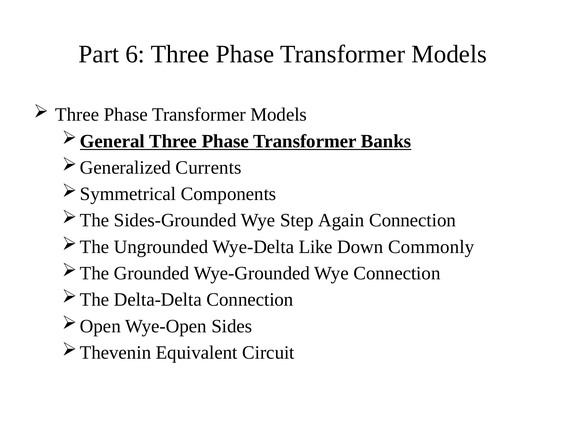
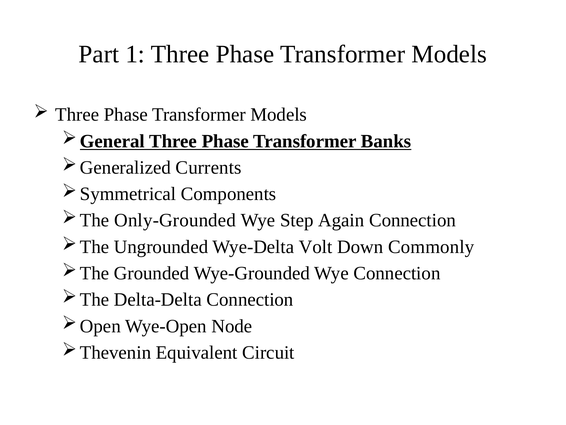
6: 6 -> 1 (135, 54)
Sides-Grounded: Sides-Grounded -> Only-Grounded (175, 220)
Like: Like -> Volt (316, 247)
Sides: Sides -> Node (232, 326)
